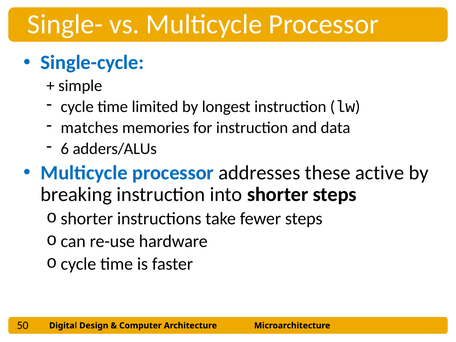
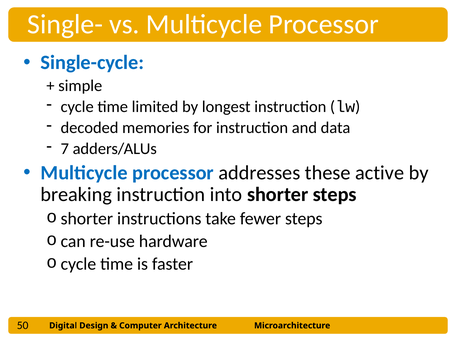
matches: matches -> decoded (90, 128)
6: 6 -> 7 (65, 149)
